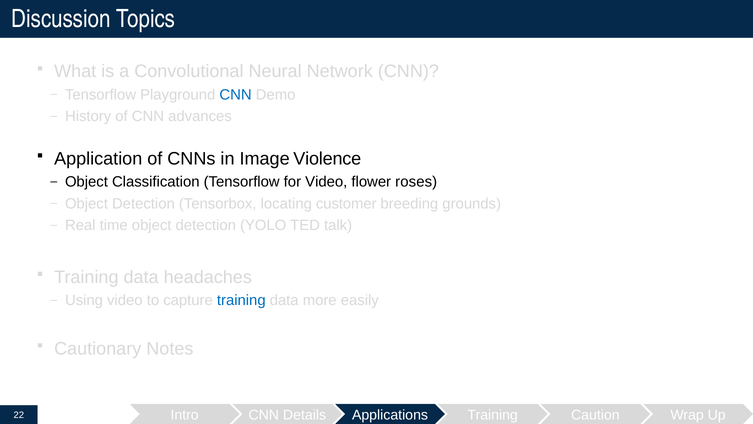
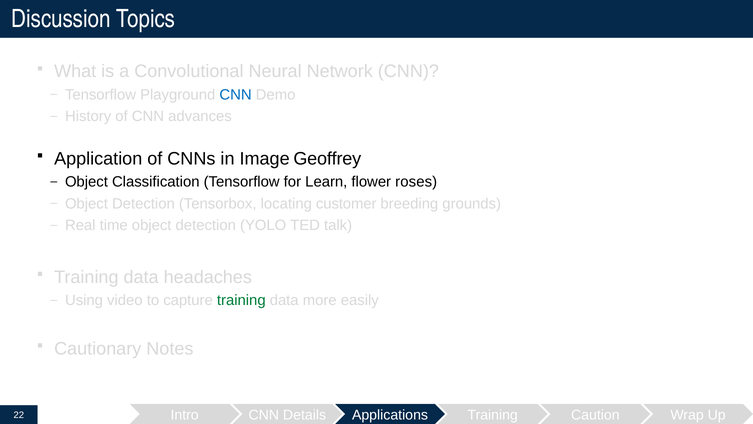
Violence: Violence -> Geoffrey (327, 159)
for Video: Video -> Learn (326, 182)
training colour: blue -> green (241, 300)
